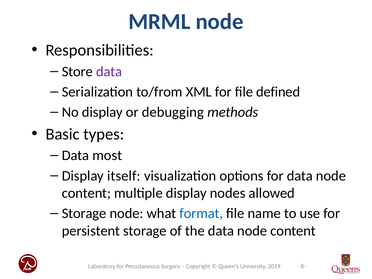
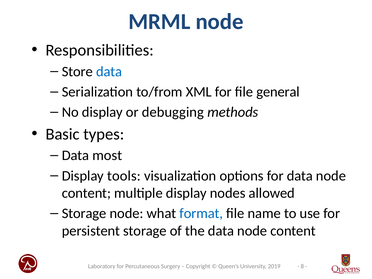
data colour: purple -> blue (109, 71)
defined: defined -> general (278, 92)
itself: itself -> tools (124, 176)
